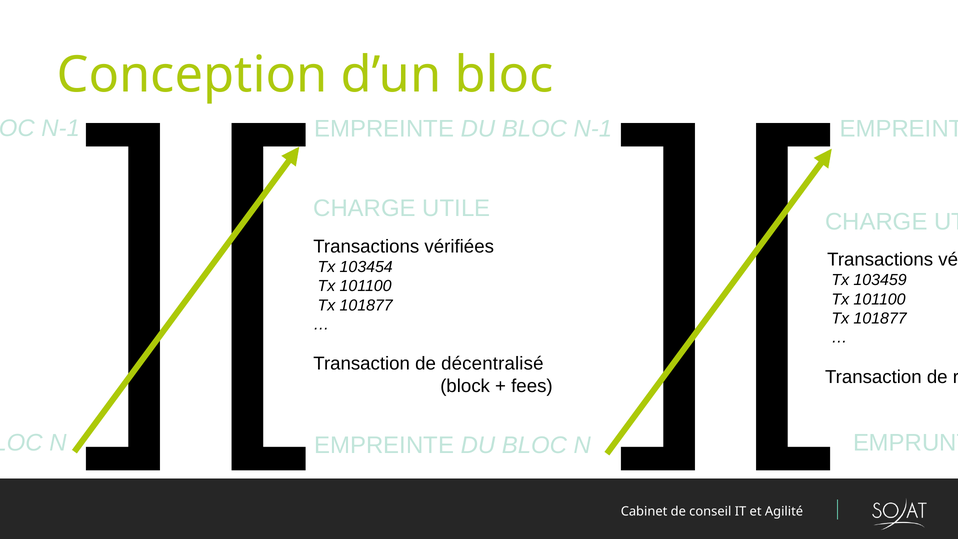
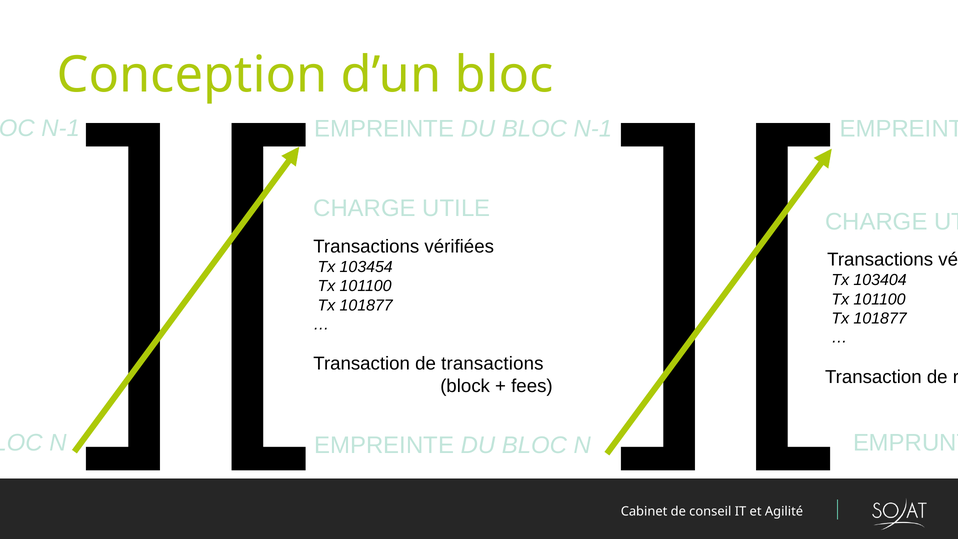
103459: 103459 -> 103404 (880, 280)
de décentralisé: décentralisé -> transactions (492, 364)
